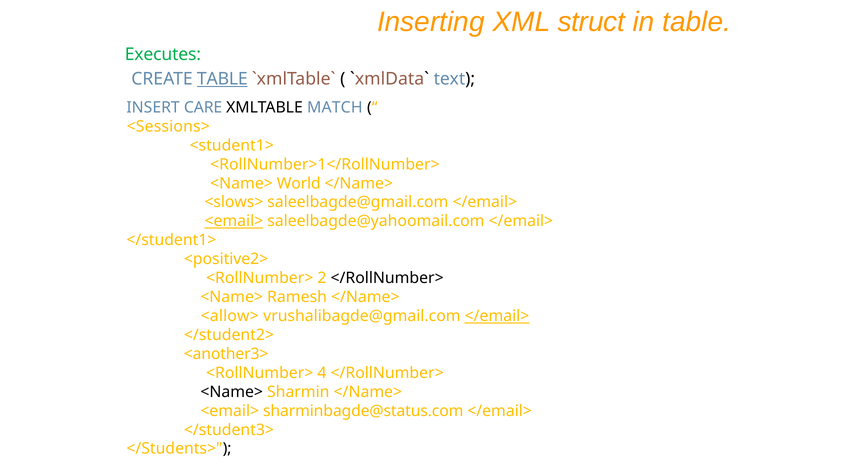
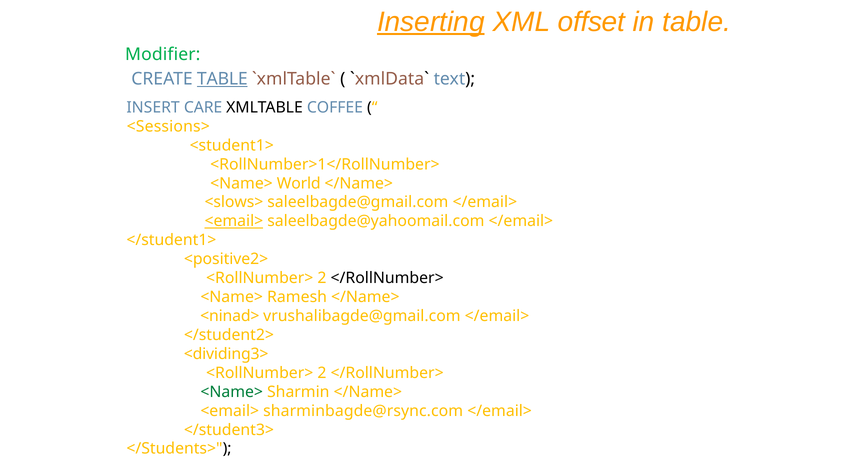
Inserting underline: none -> present (431, 22)
struct: struct -> offset (591, 22)
Executes: Executes -> Modifier (163, 54)
MATCH: MATCH -> COFFEE (335, 108)
<allow>: <allow> -> <ninad> (230, 316)
</email> underline: present -> none (497, 316)
<another3>: <another3> -> <dividing3> (226, 354)
4: 4 -> 2 (322, 373)
<Name> colour: black -> green (232, 392)
sharminbagde@status.com: sharminbagde@status.com -> sharminbagde@rsync.com (363, 411)
